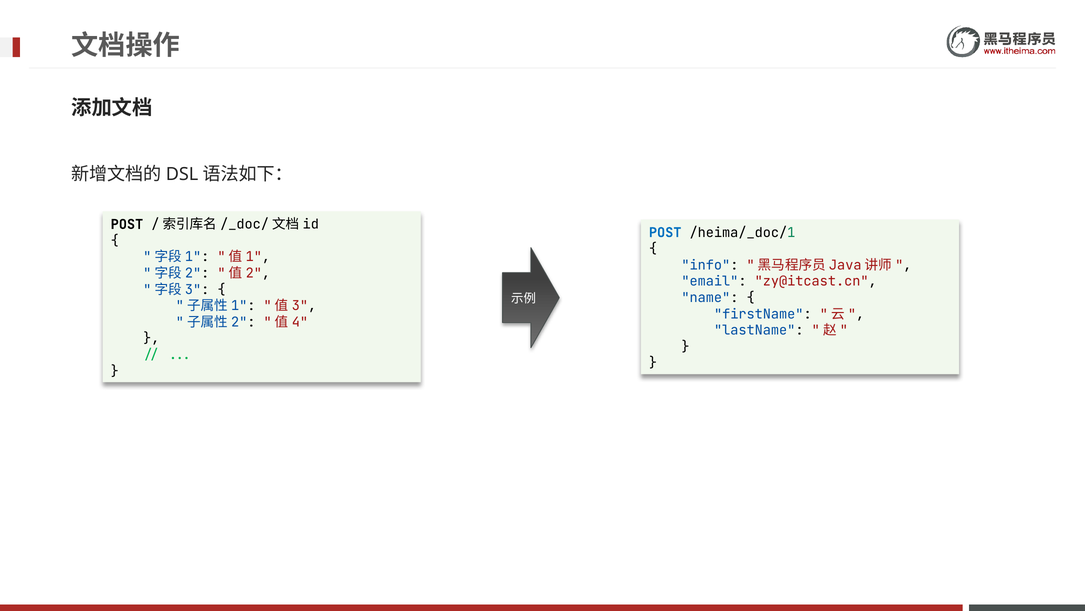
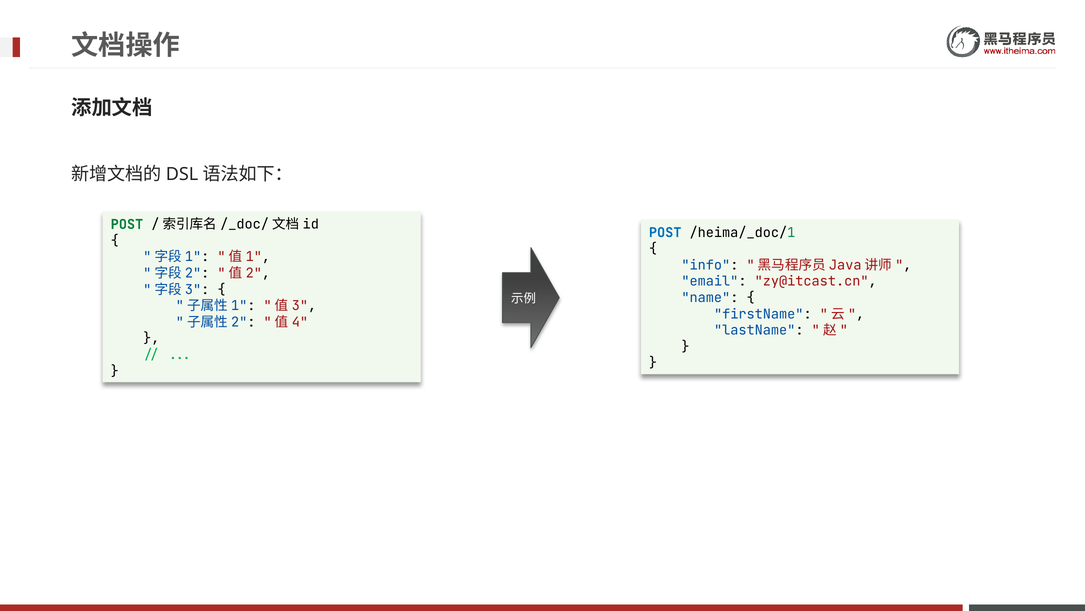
POST colour: black -> green (127, 224)
